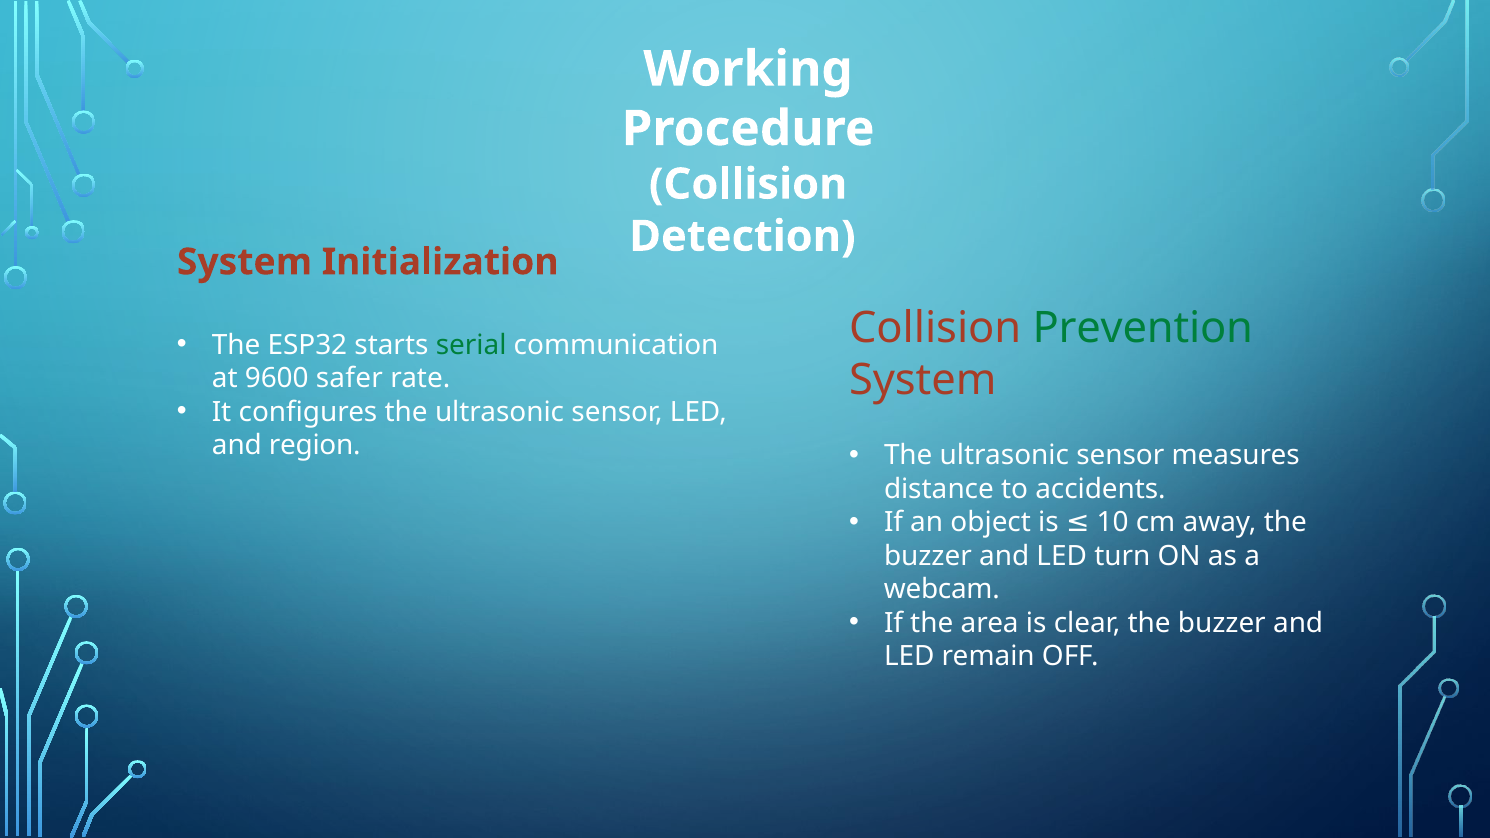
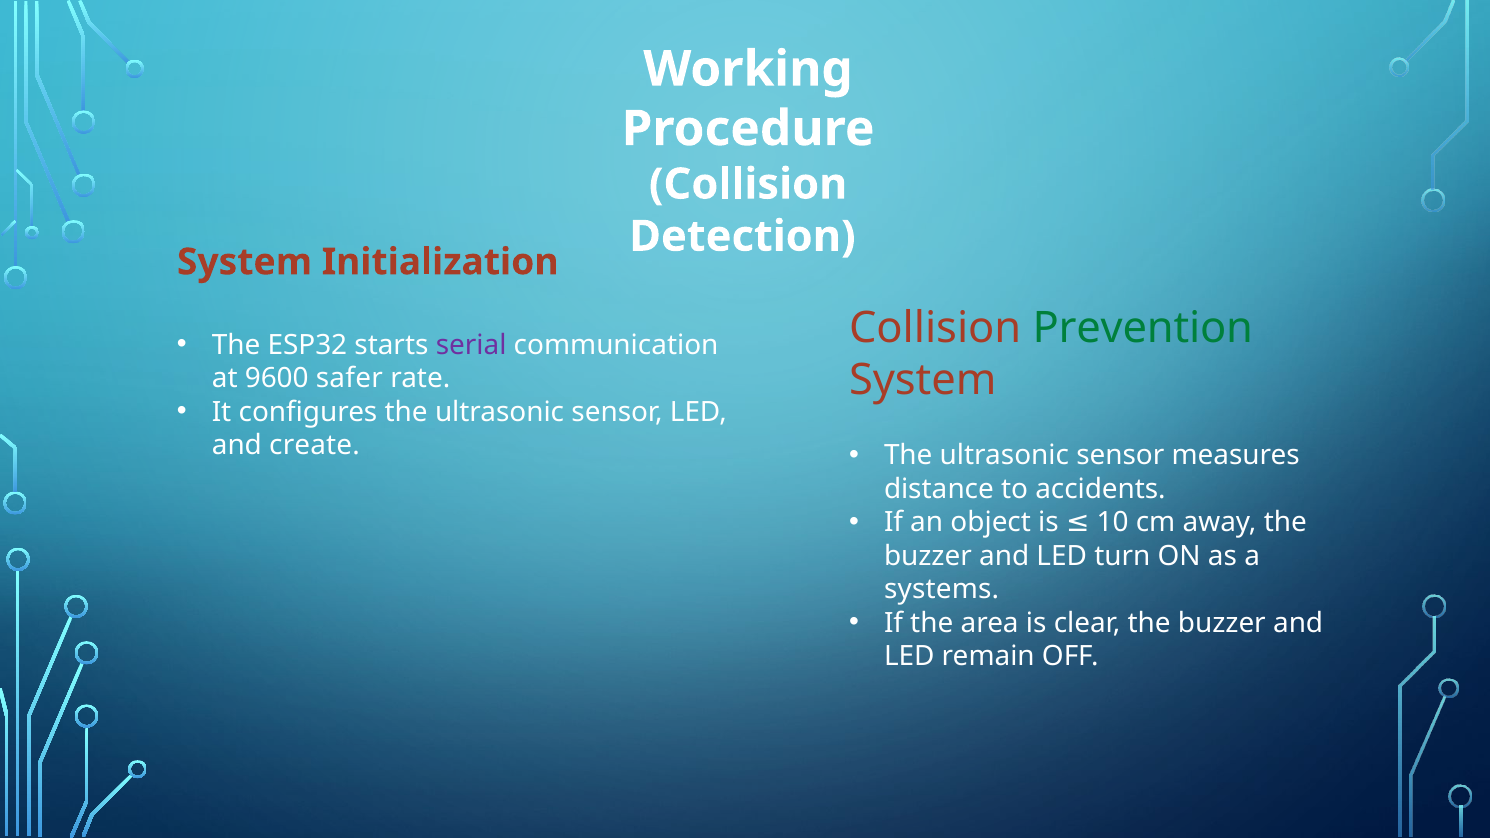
serial colour: green -> purple (471, 345)
region: region -> create (315, 446)
webcam: webcam -> systems (942, 590)
